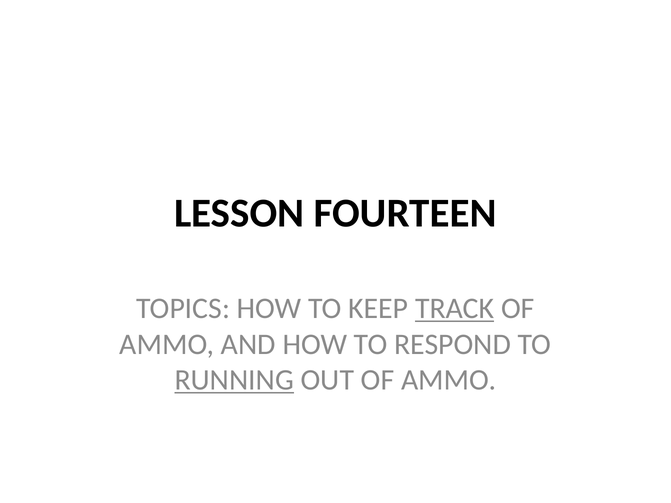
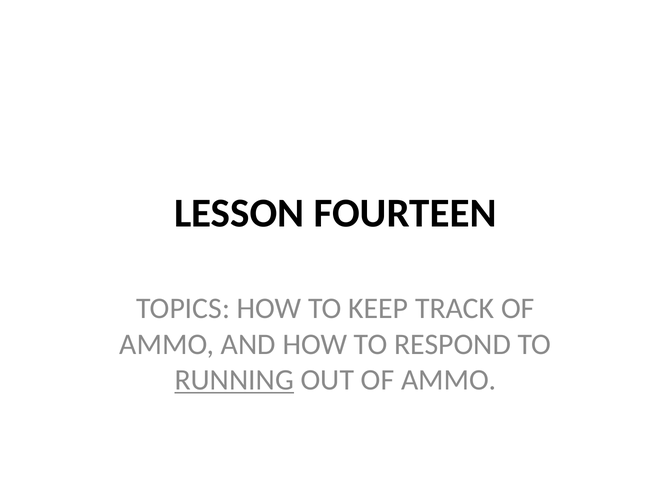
TRACK underline: present -> none (455, 309)
